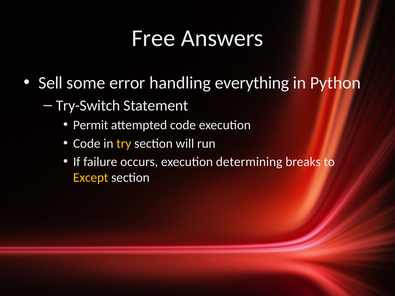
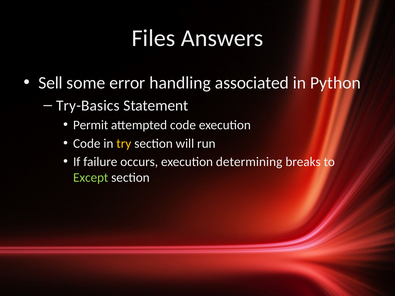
Free: Free -> Files (153, 38)
everything: everything -> associated (252, 83)
Try-Switch: Try-Switch -> Try-Basics (88, 106)
Except colour: yellow -> light green (91, 178)
